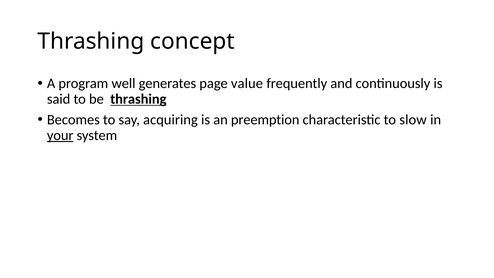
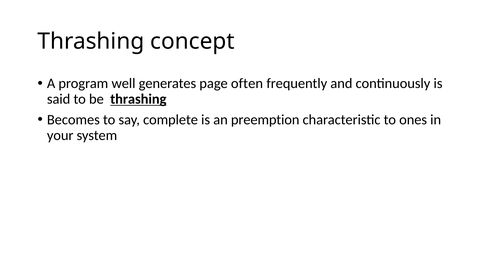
value: value -> often (247, 83)
acquiring: acquiring -> complete (171, 120)
slow: slow -> ones (413, 120)
your underline: present -> none (60, 135)
